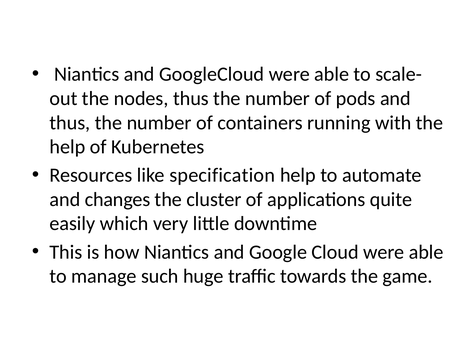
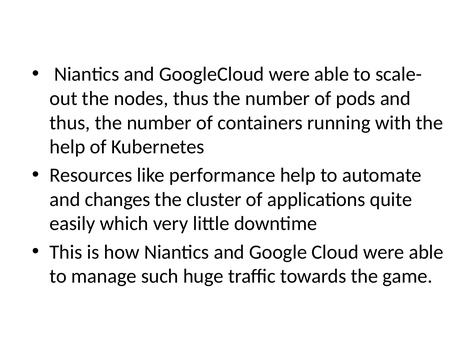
specification: specification -> performance (222, 175)
